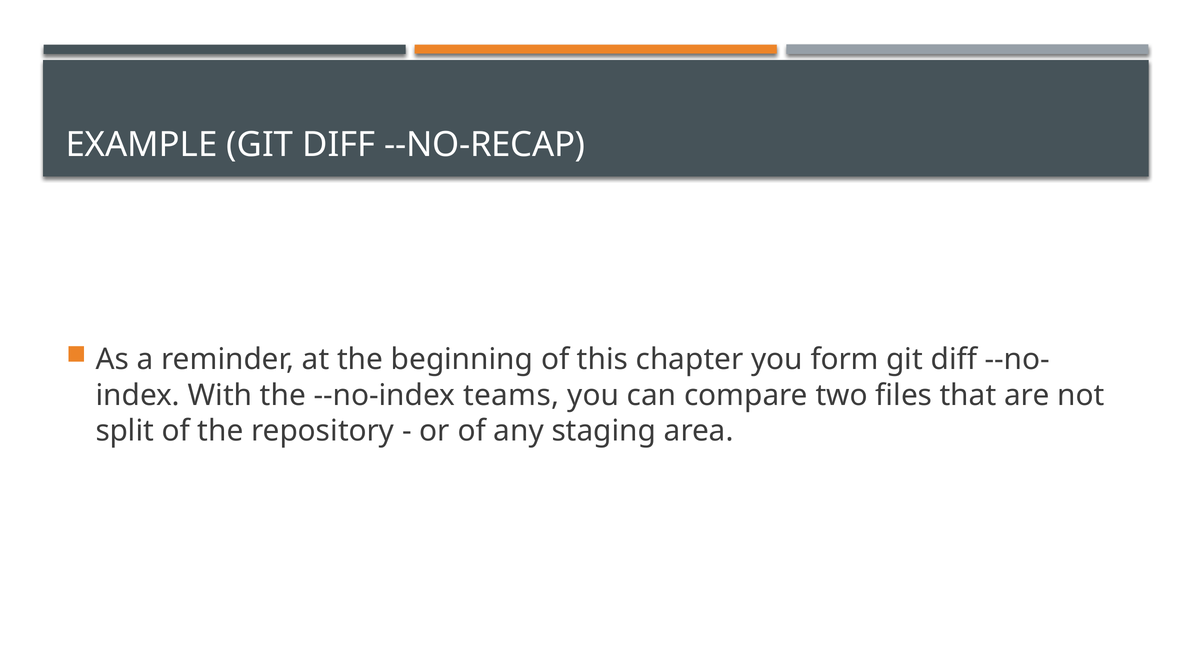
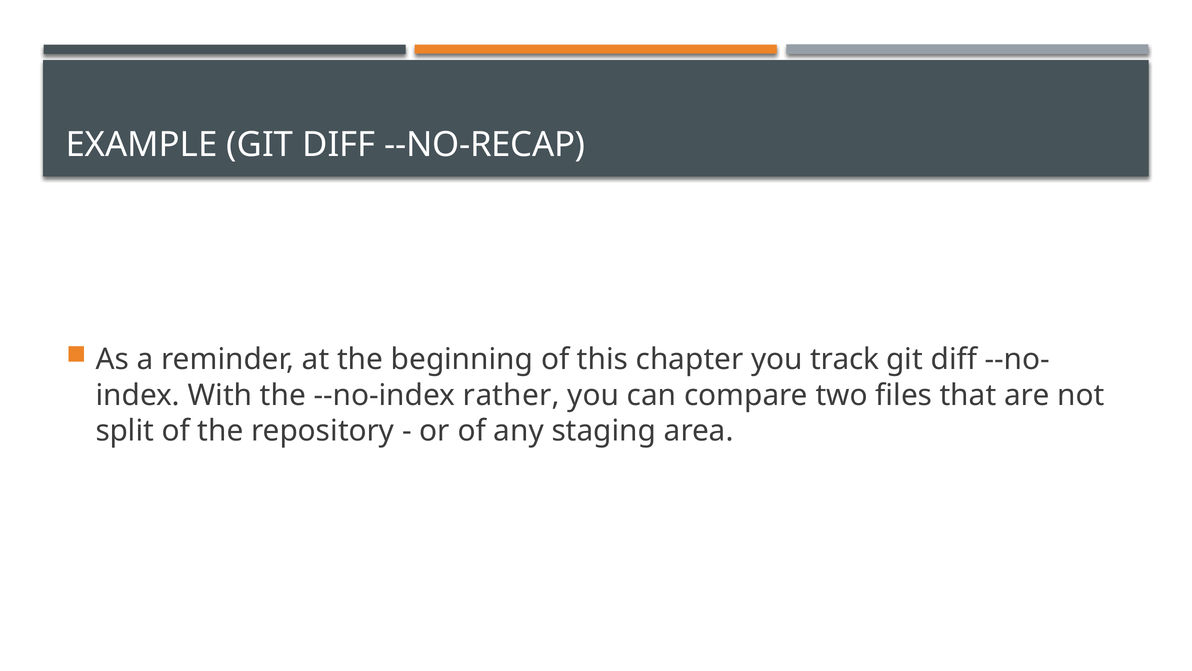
form: form -> track (845, 359)
teams: teams -> rather (511, 395)
